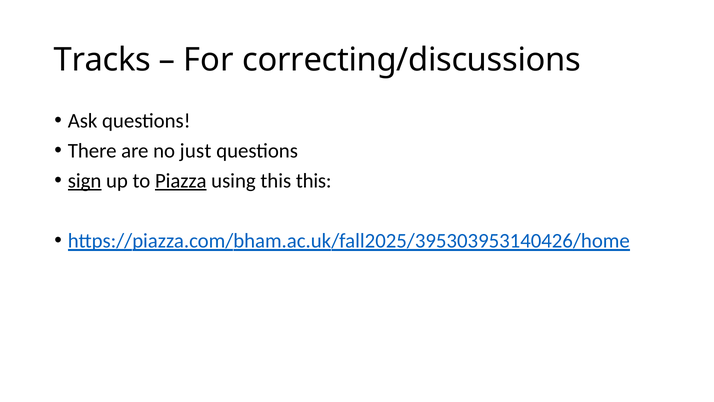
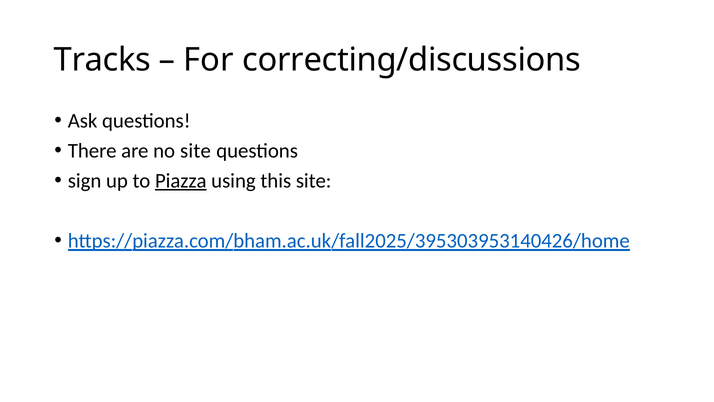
no just: just -> site (196, 151)
sign underline: present -> none (85, 181)
this this: this -> site (314, 181)
